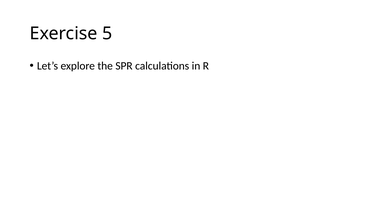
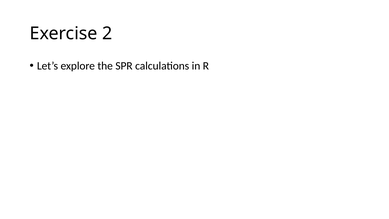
5: 5 -> 2 (107, 34)
